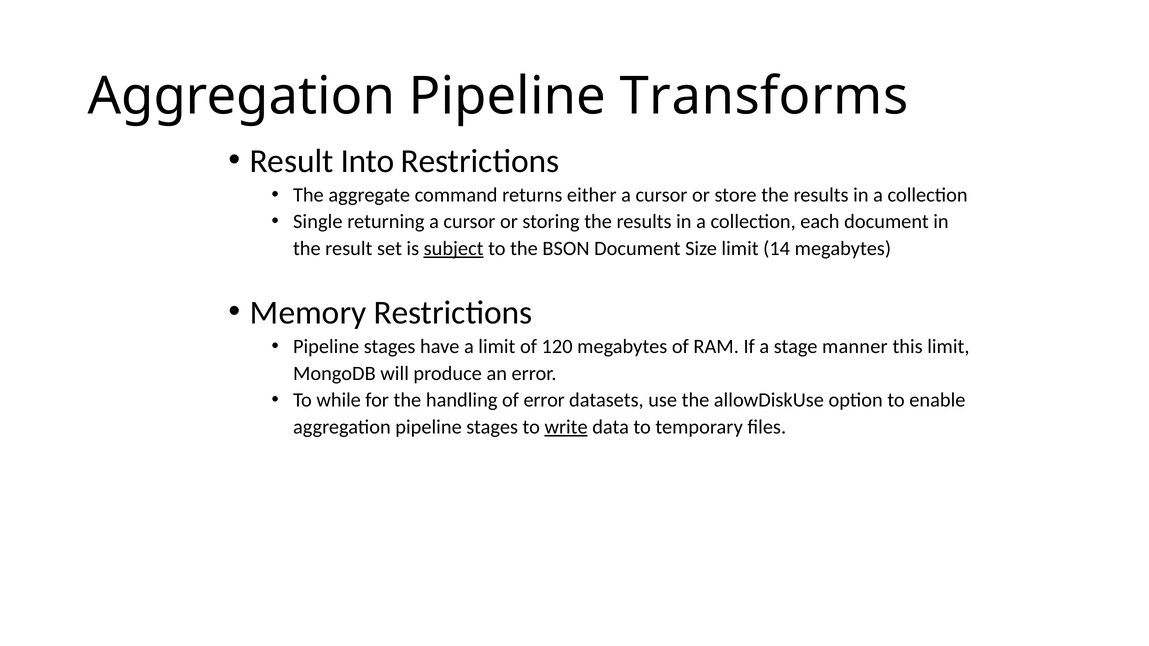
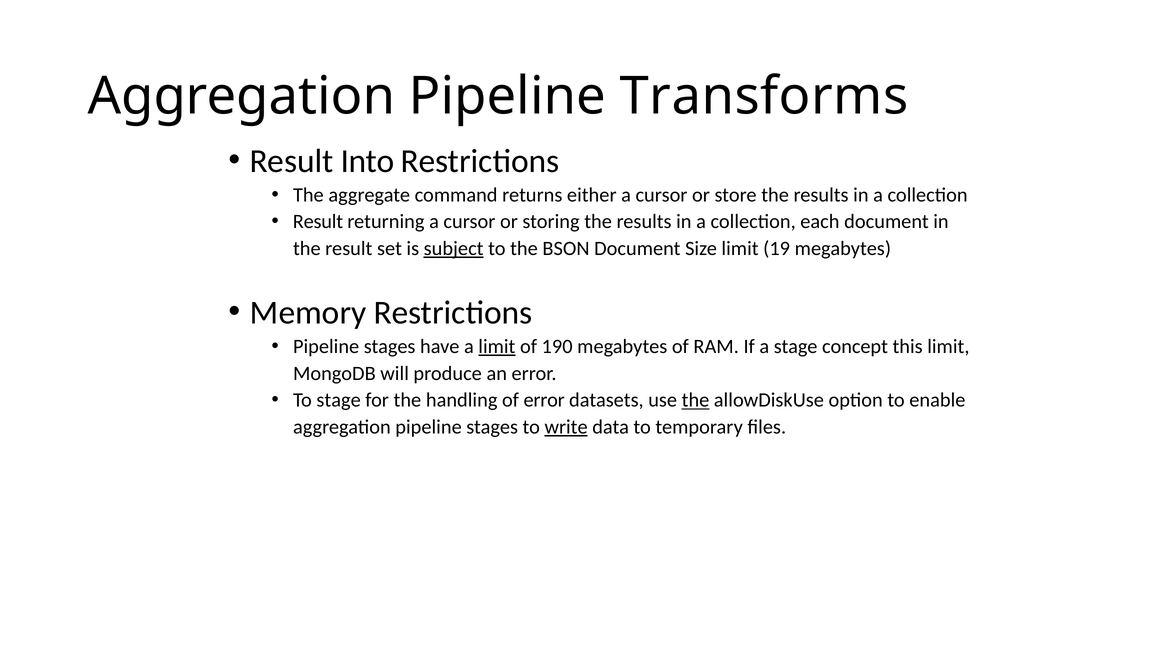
Single: Single -> Result (318, 222)
14: 14 -> 19 (777, 249)
limit underline: none -> present (497, 347)
120: 120 -> 190 (557, 347)
manner: manner -> concept (855, 347)
To while: while -> stage (339, 400)
the underline: none -> present (696, 400)
